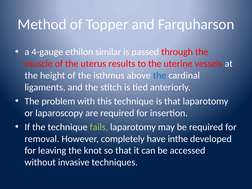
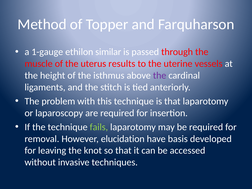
4-gauge: 4-gauge -> 1-gauge (47, 52)
the colour: blue -> purple (160, 75)
completely: completely -> elucidation (123, 139)
inthe: inthe -> basis (178, 139)
